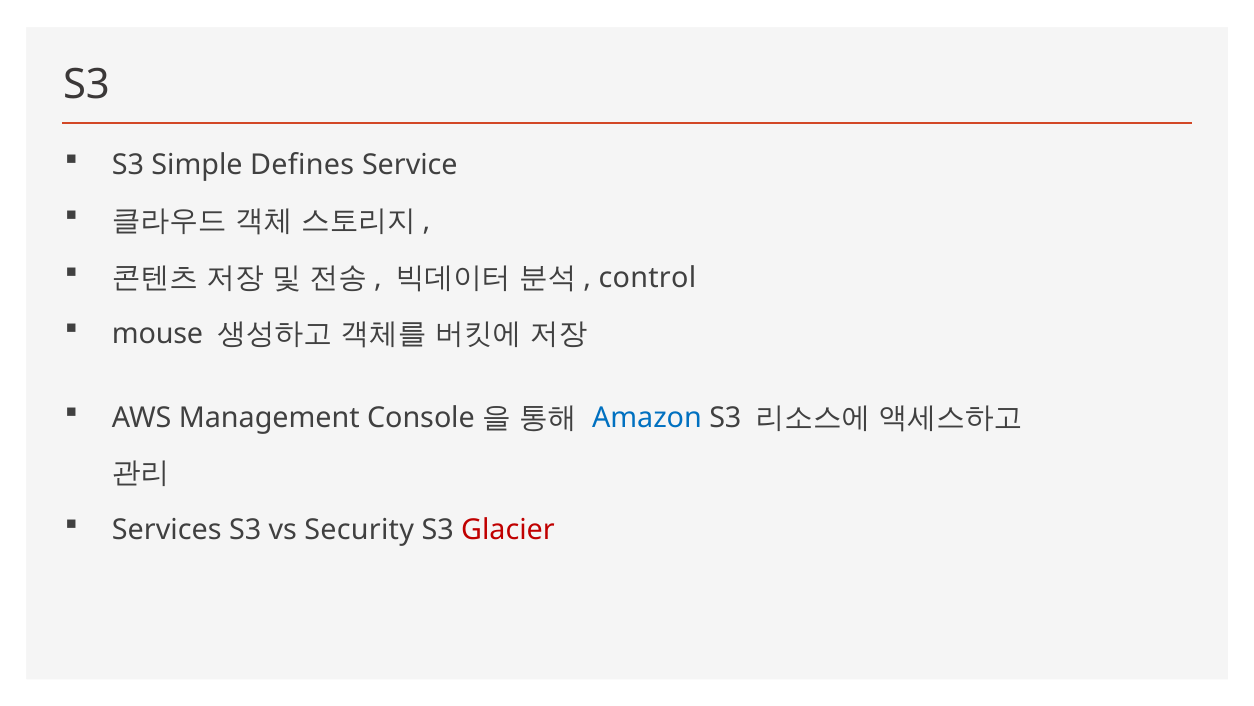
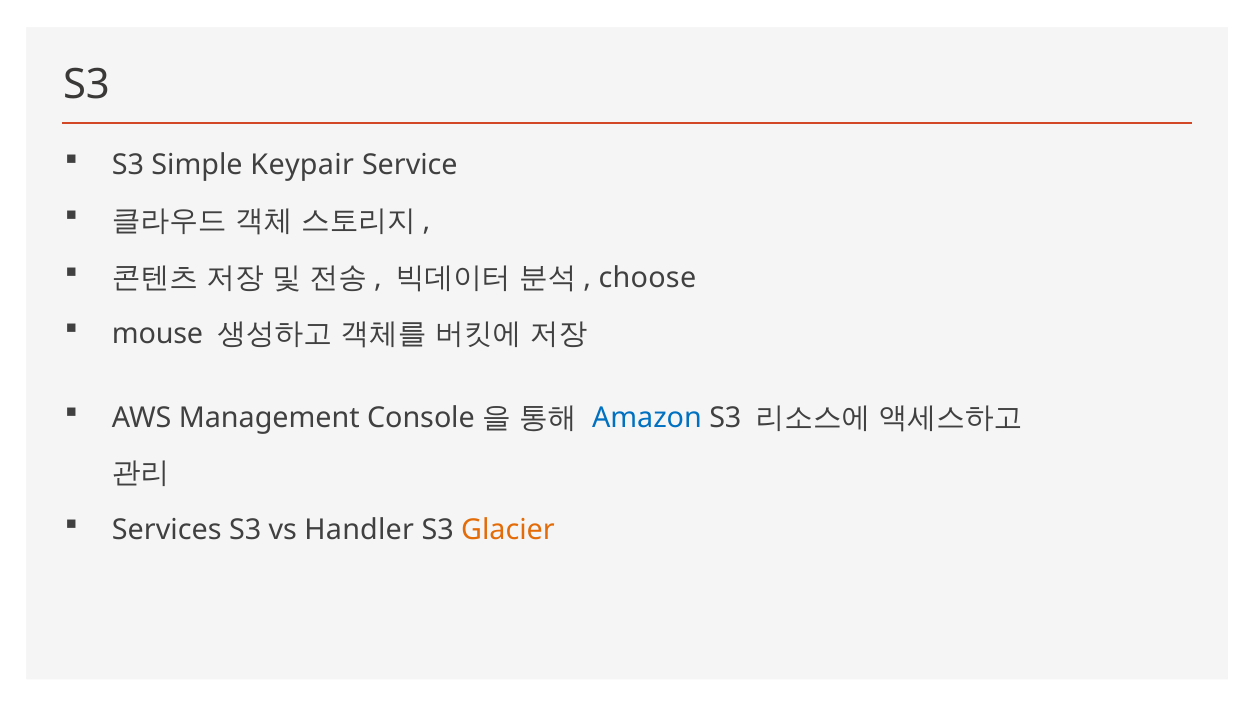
Defines: Defines -> Keypair (302, 165)
control: control -> choose (647, 278)
Security: Security -> Handler (359, 529)
Glacier colour: red -> orange (508, 529)
